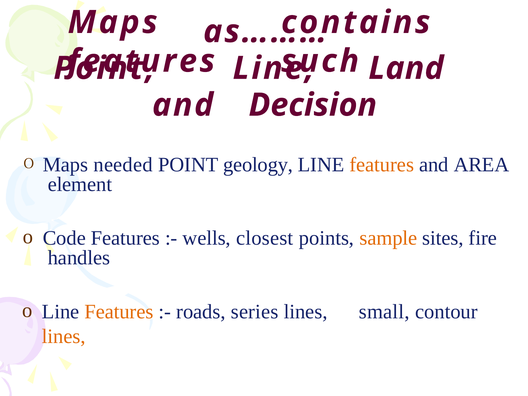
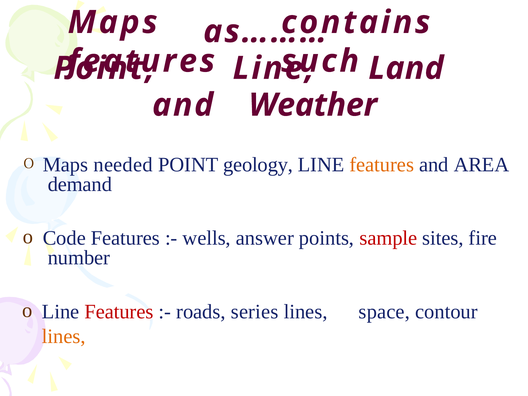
Decision: Decision -> Weather (313, 105)
element: element -> demand (80, 184)
closest: closest -> answer (265, 238)
sample colour: orange -> red (388, 238)
handles: handles -> number (79, 258)
Features colour: orange -> red (119, 312)
small: small -> space (384, 312)
